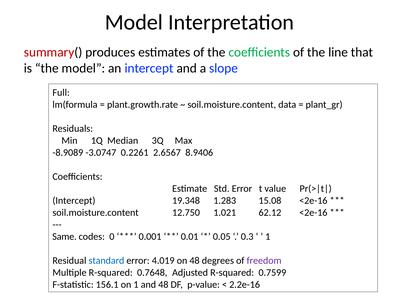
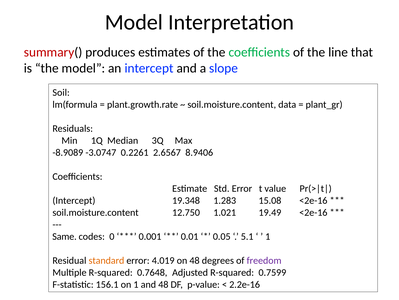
Full: Full -> Soil (61, 92)
62.12: 62.12 -> 19.49 (270, 212)
0.3: 0.3 -> 5.1 (247, 236)
standard colour: blue -> orange (106, 260)
